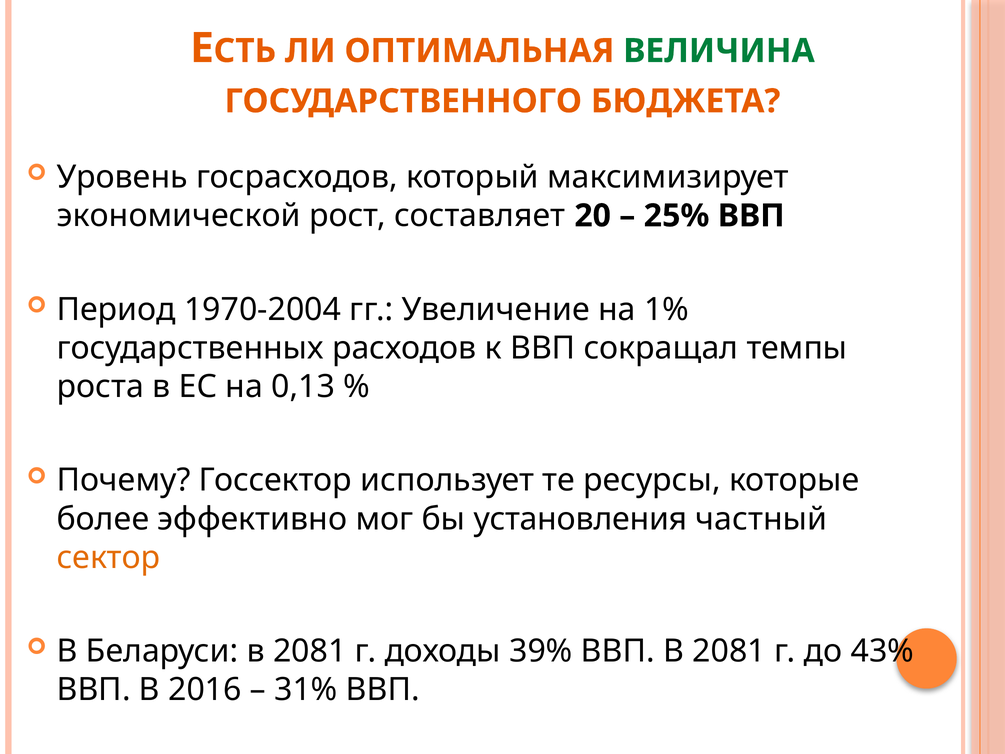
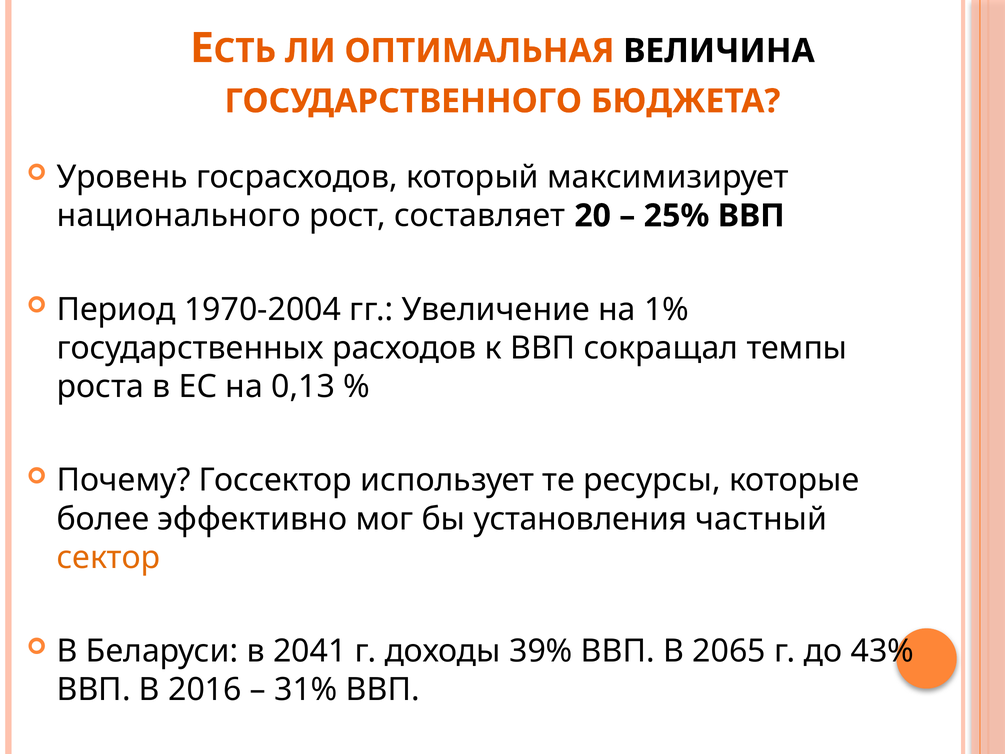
ВЕЛИЧИНА colour: green -> black (719, 51)
экономической: экономической -> национального (179, 216)
Беларуси в 2081: 2081 -> 2041 (310, 651)
ВВП В 2081: 2081 -> 2065 (729, 651)
